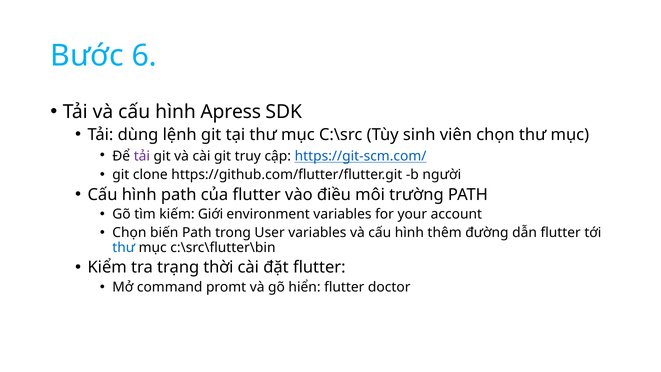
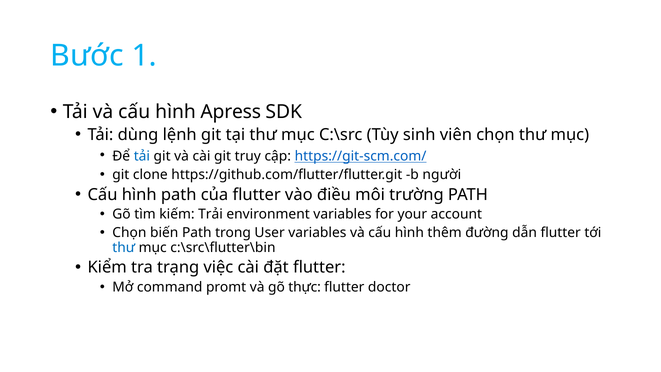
6: 6 -> 1 (144, 56)
tải colour: purple -> blue (142, 156)
Giới: Giới -> Trải (211, 214)
thời: thời -> việc (218, 267)
hiển: hiển -> thực (305, 287)
